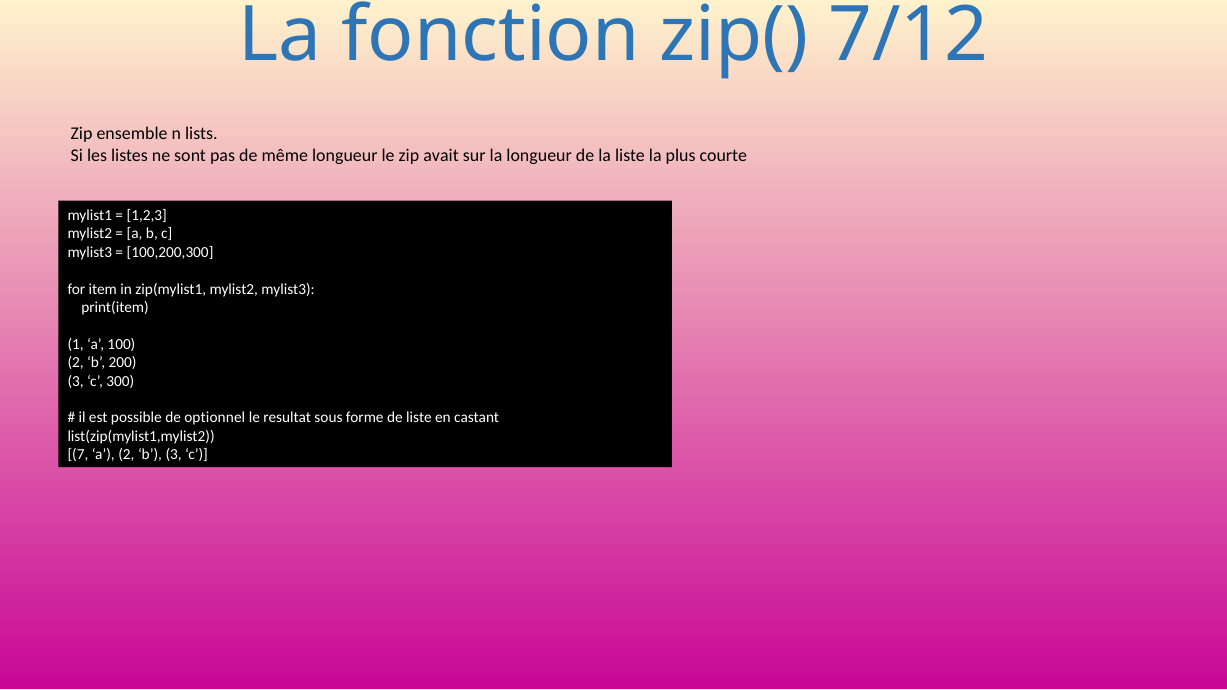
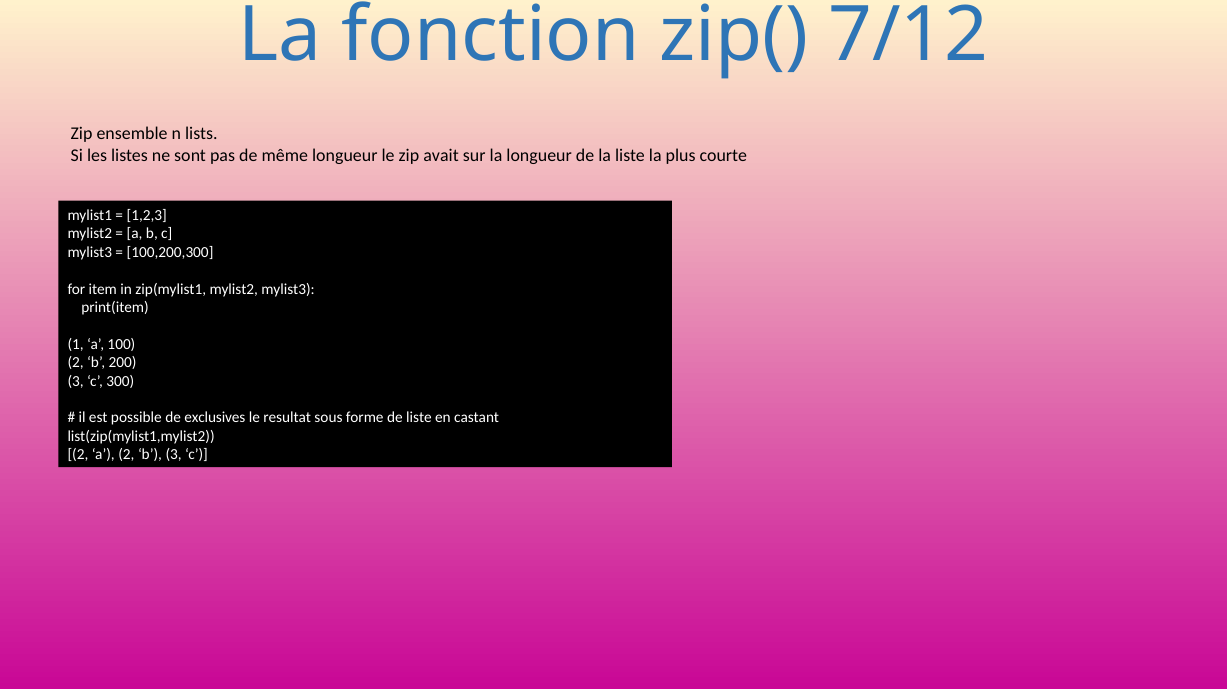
optionnel: optionnel -> exclusives (215, 418)
7: 7 -> 2 (78, 455)
